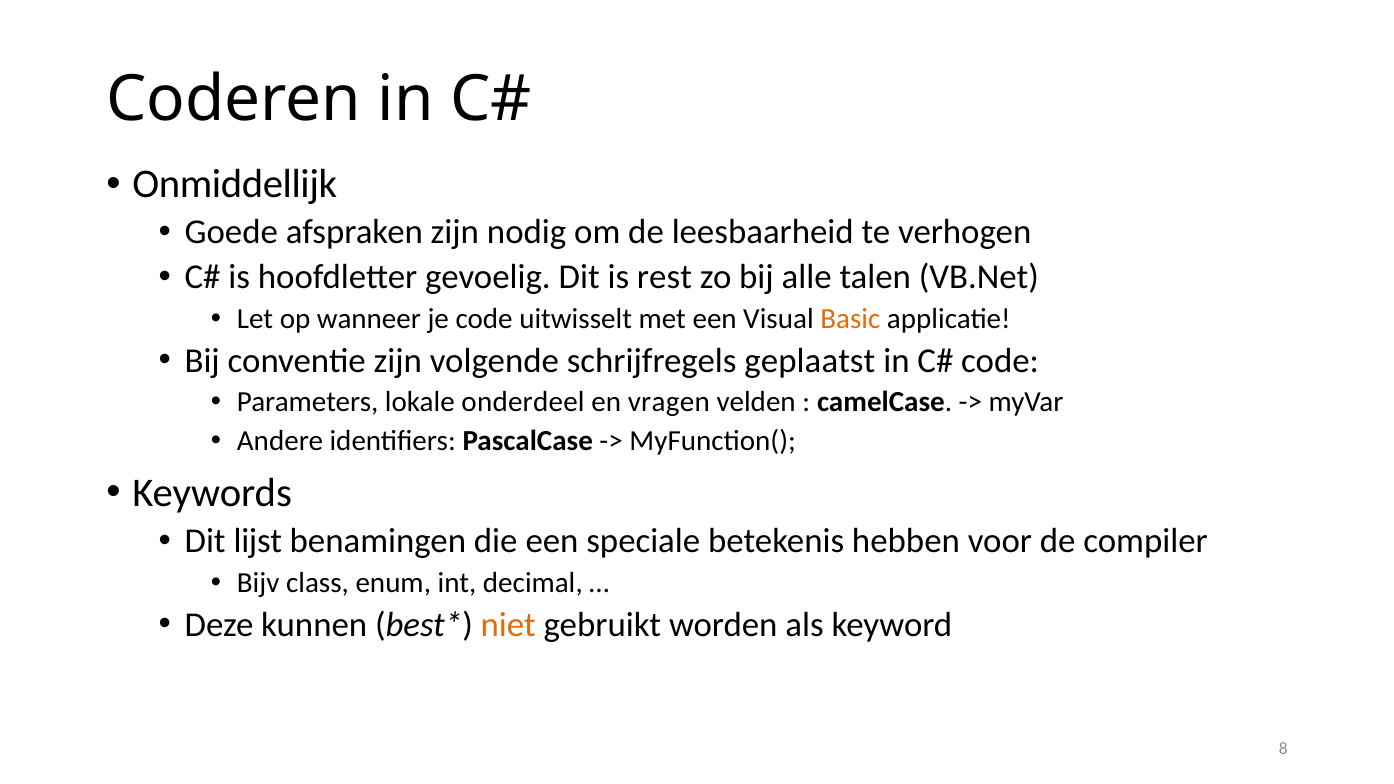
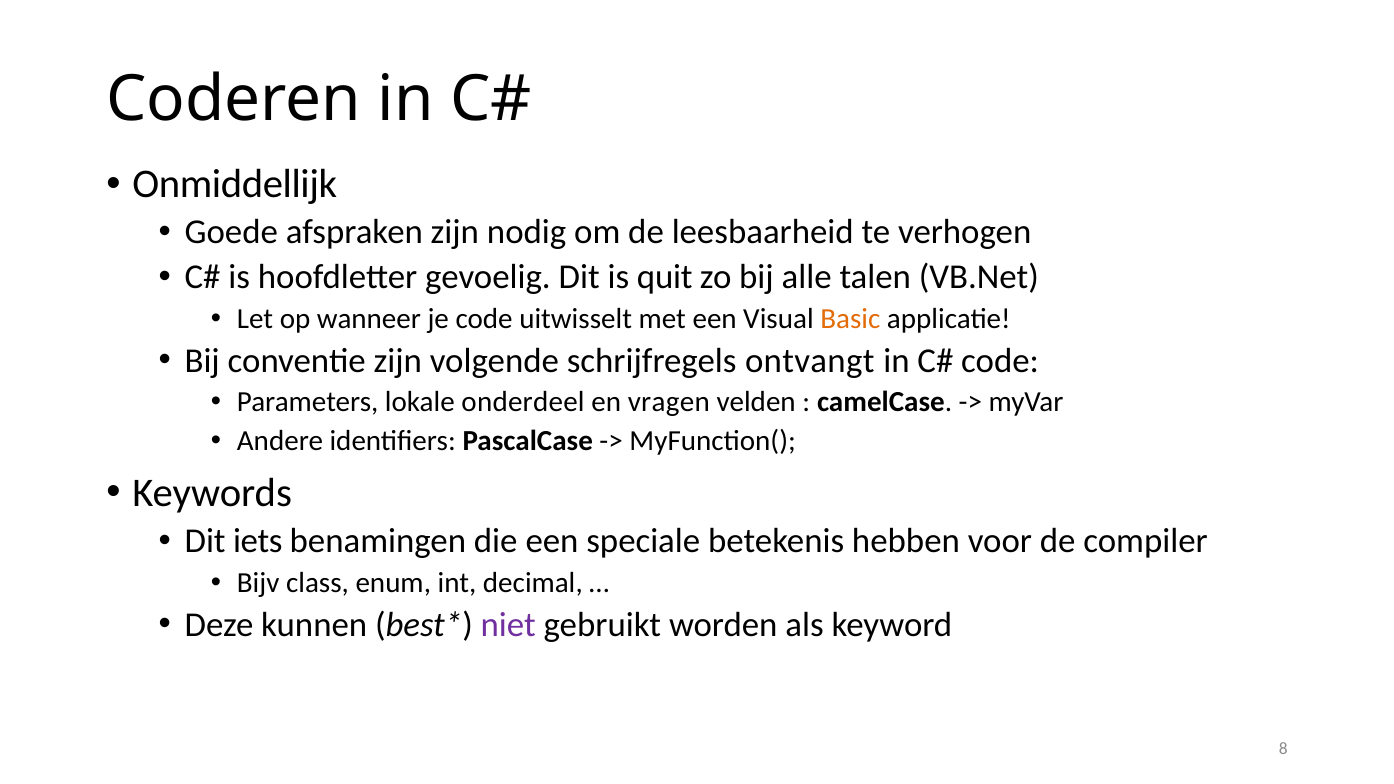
rest: rest -> quit (665, 277)
geplaatst: geplaatst -> ontvangt (810, 361)
lijst: lijst -> iets (258, 541)
niet colour: orange -> purple (508, 625)
